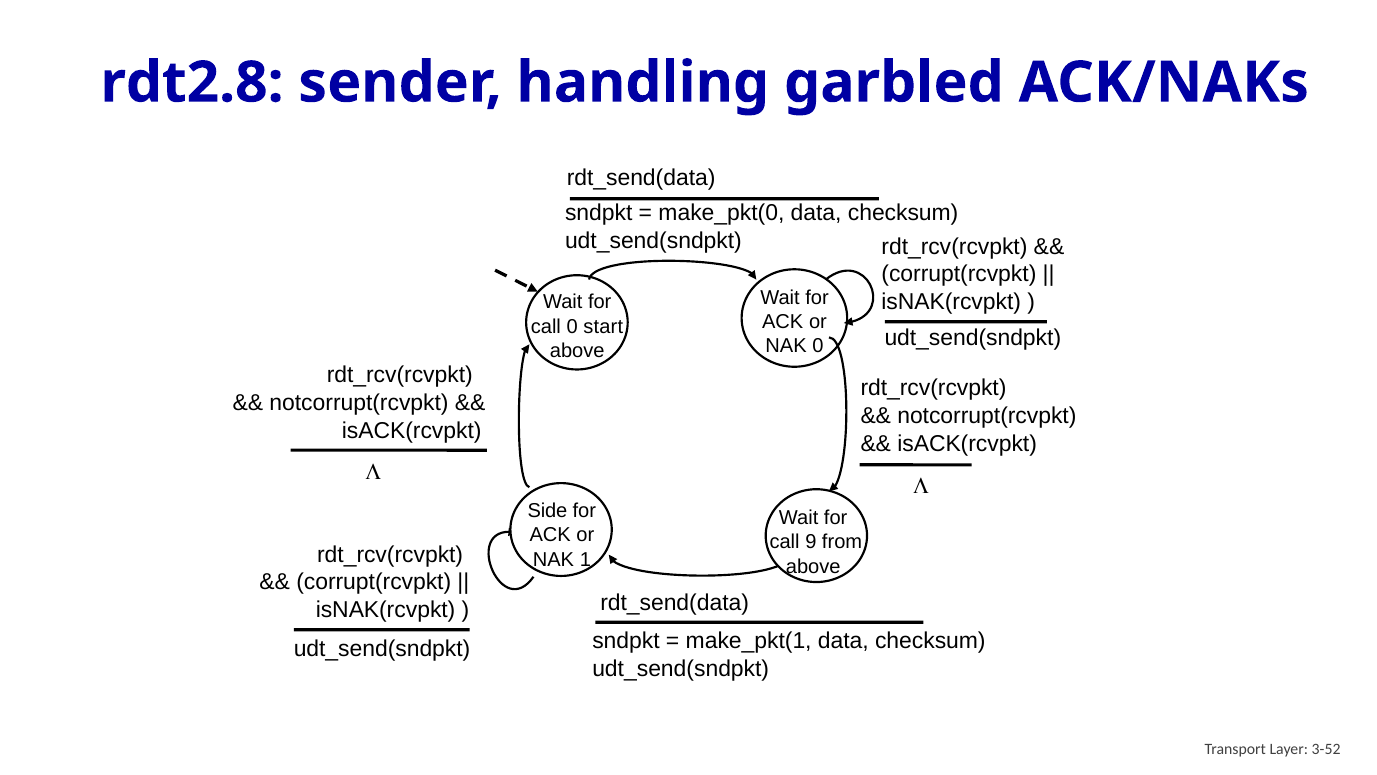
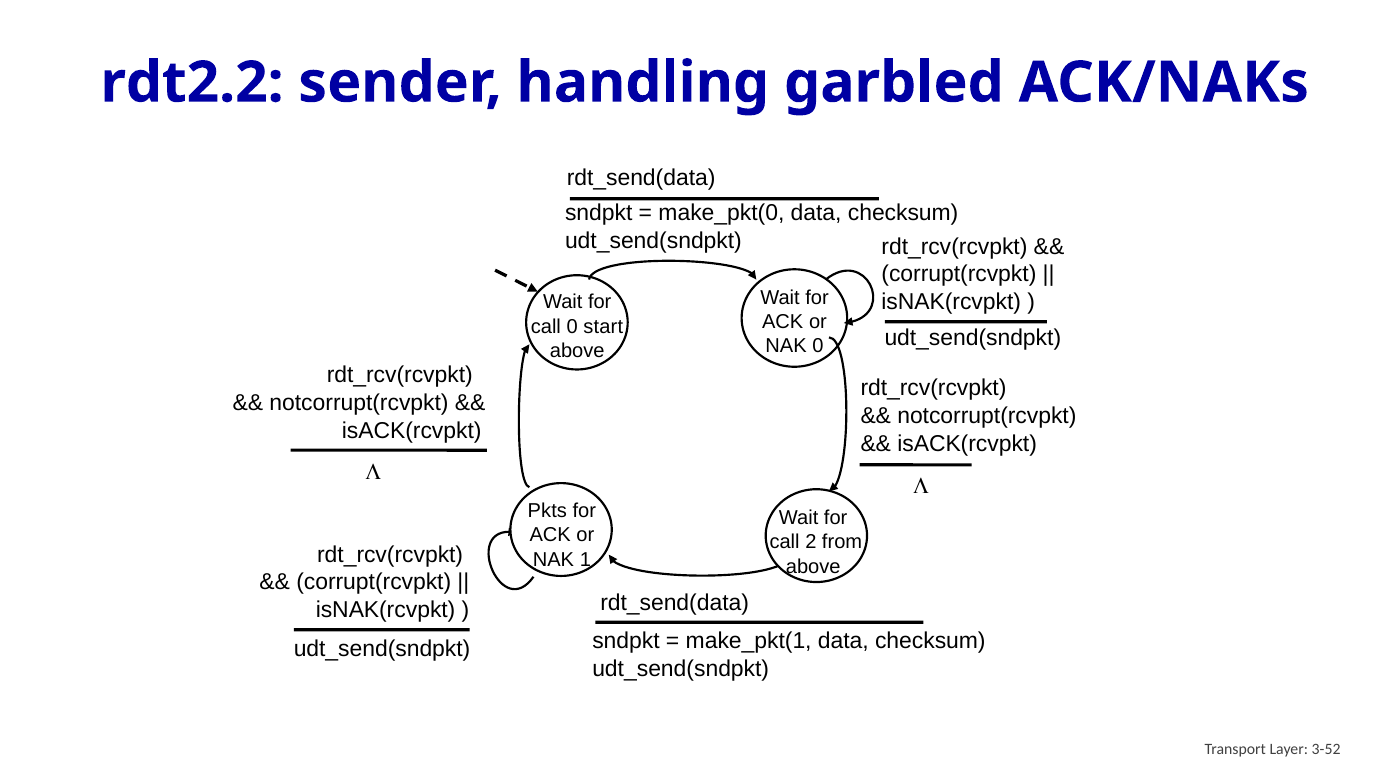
rdt2.8: rdt2.8 -> rdt2.2 (192, 83)
Side: Side -> Pkts (547, 511)
9: 9 -> 2 (811, 542)
